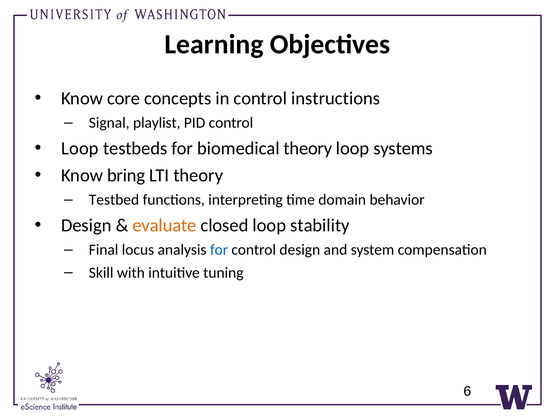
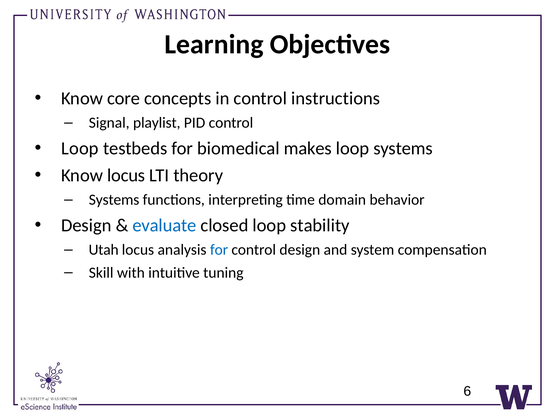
biomedical theory: theory -> makes (308, 148)
Know bring: bring -> locus (126, 176)
Testbed: Testbed -> Systems (114, 200)
evaluate colour: orange -> blue (164, 226)
Final: Final -> Utah (104, 250)
